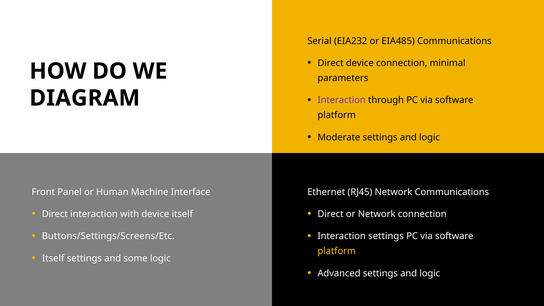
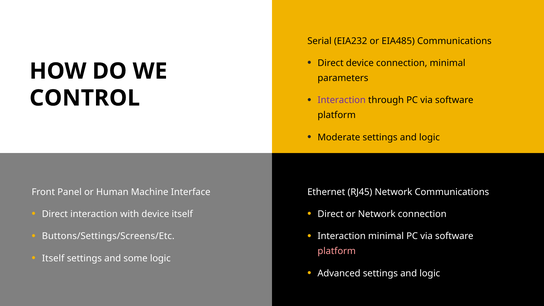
DIAGRAM: DIAGRAM -> CONTROL (85, 98)
Interaction settings: settings -> minimal (386, 236)
platform colour: yellow -> pink (337, 251)
